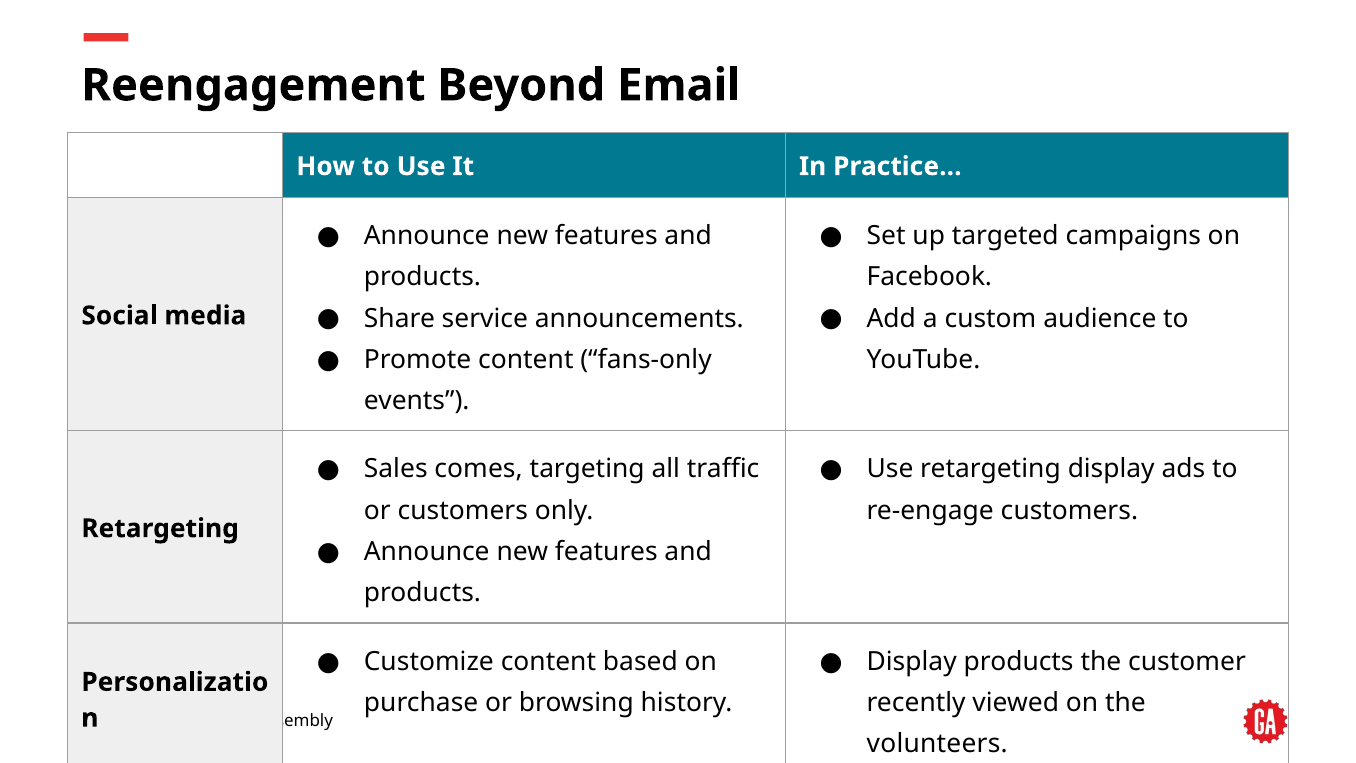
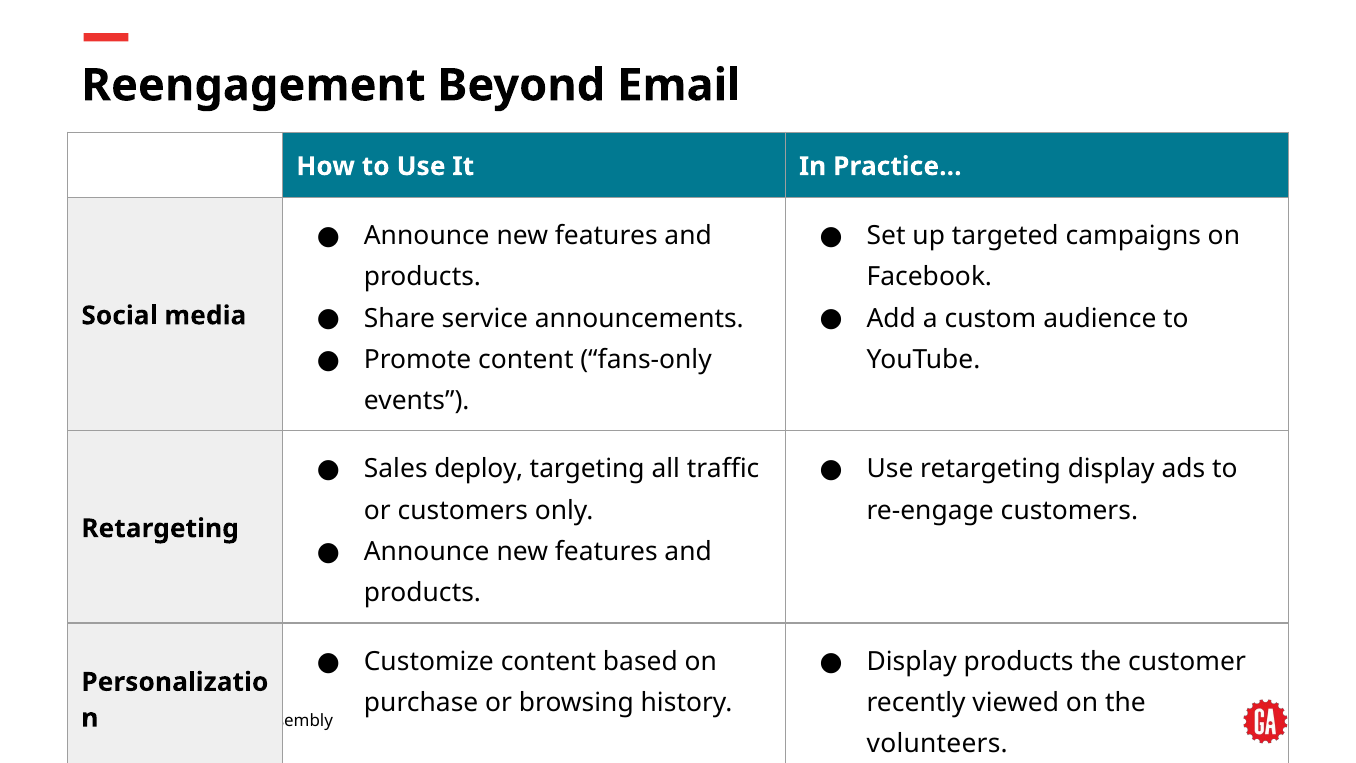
comes: comes -> deploy (479, 469)
